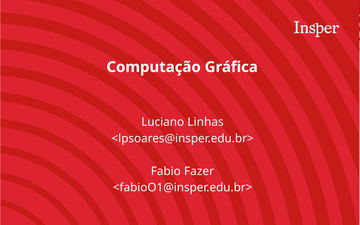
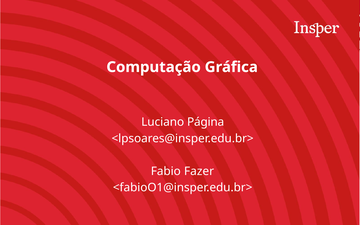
Linhas: Linhas -> Página (206, 122)
